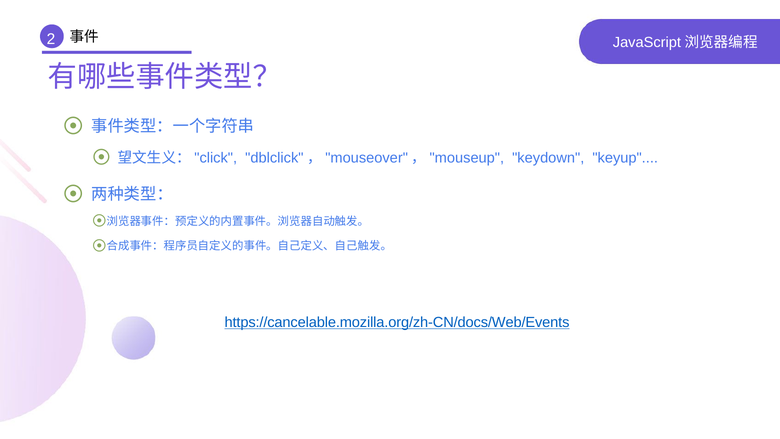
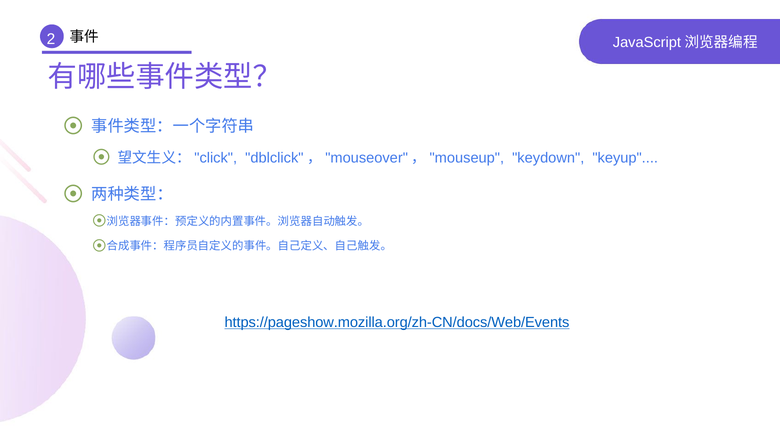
https://cancelable.mozilla.org/zh-CN/docs/Web/Events: https://cancelable.mozilla.org/zh-CN/docs/Web/Events -> https://pageshow.mozilla.org/zh-CN/docs/Web/Events (397, 322)
